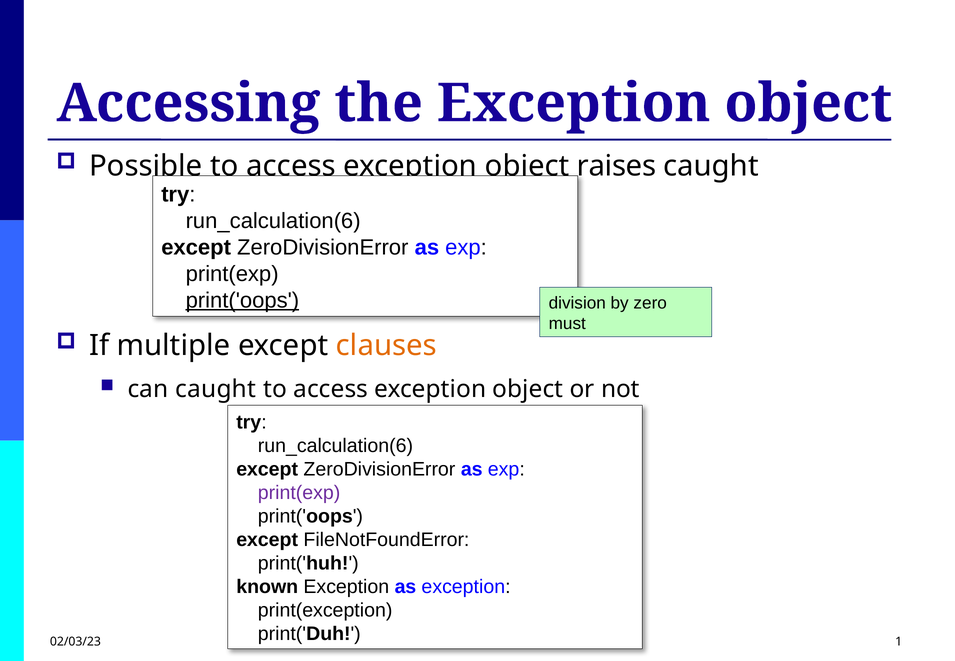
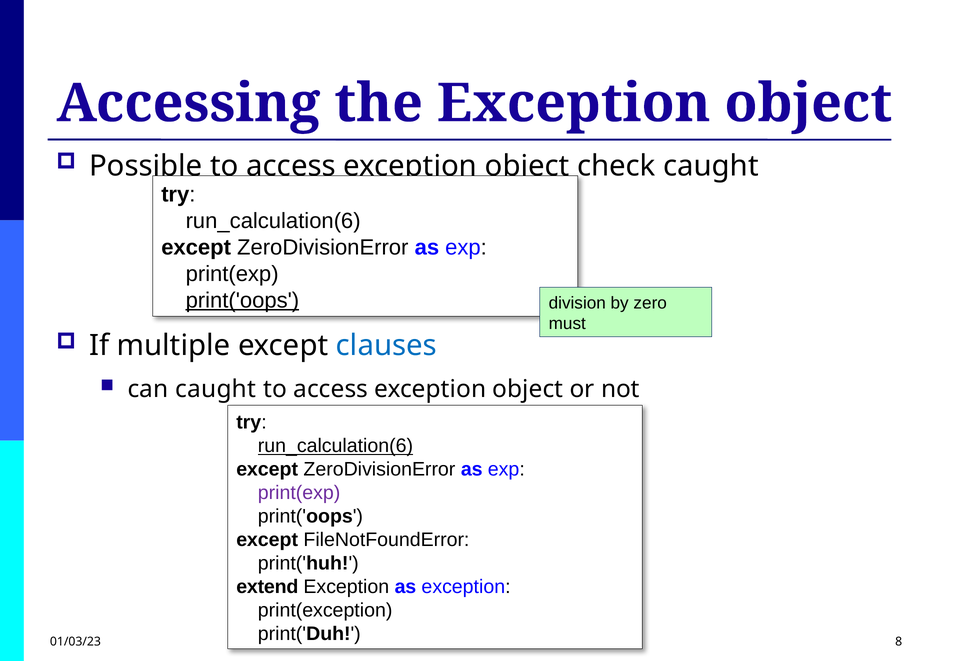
raises: raises -> check (616, 166)
clauses colour: orange -> blue (386, 345)
run_calculation(6 underline: none -> present (335, 446)
known: known -> extend (267, 587)
02/03/23: 02/03/23 -> 01/03/23 (75, 642)
1: 1 -> 8 (899, 642)
